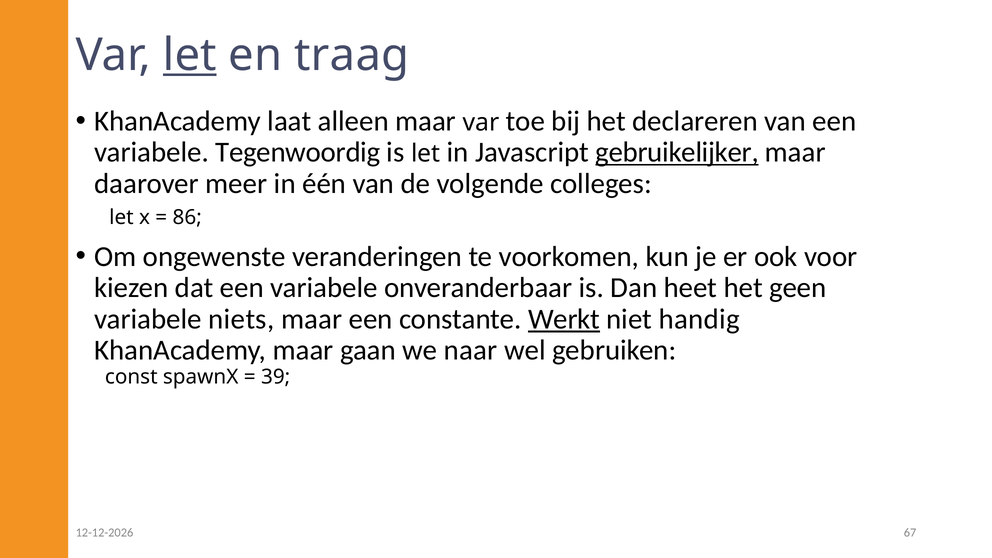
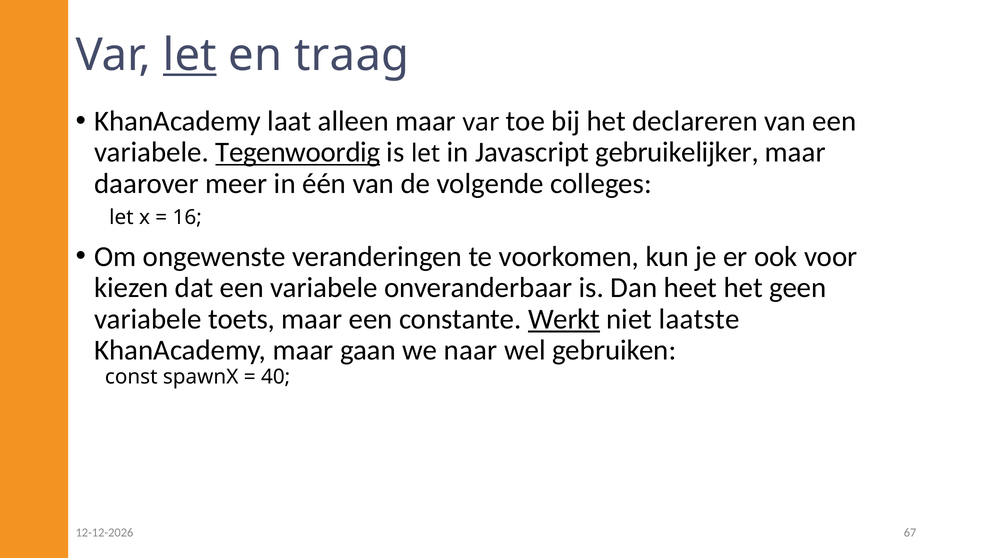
Tegenwoordig underline: none -> present (298, 152)
gebruikelijker underline: present -> none (677, 152)
86: 86 -> 16 (187, 218)
niets: niets -> toets (242, 319)
handig: handig -> laatste (699, 319)
39: 39 -> 40 (276, 377)
